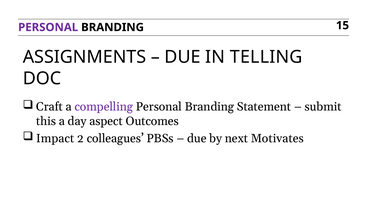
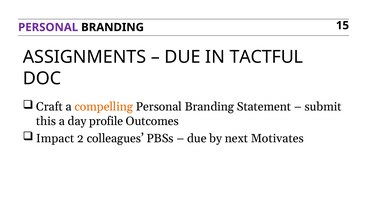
TELLING: TELLING -> TACTFUL (266, 57)
compelling colour: purple -> orange (104, 107)
aspect: aspect -> profile (106, 121)
